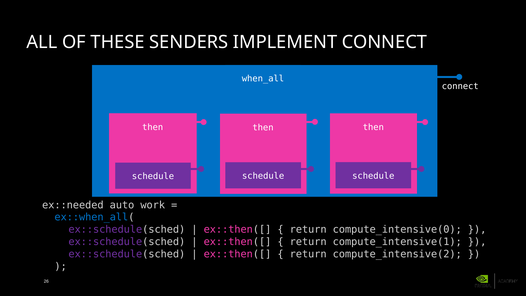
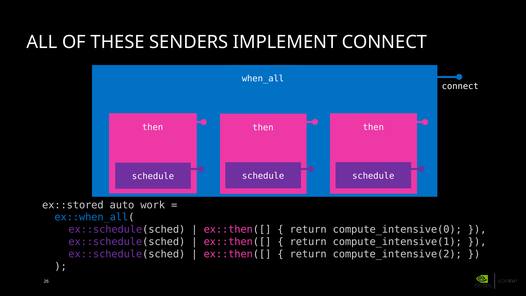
ex::needed: ex::needed -> ex::stored (73, 205)
